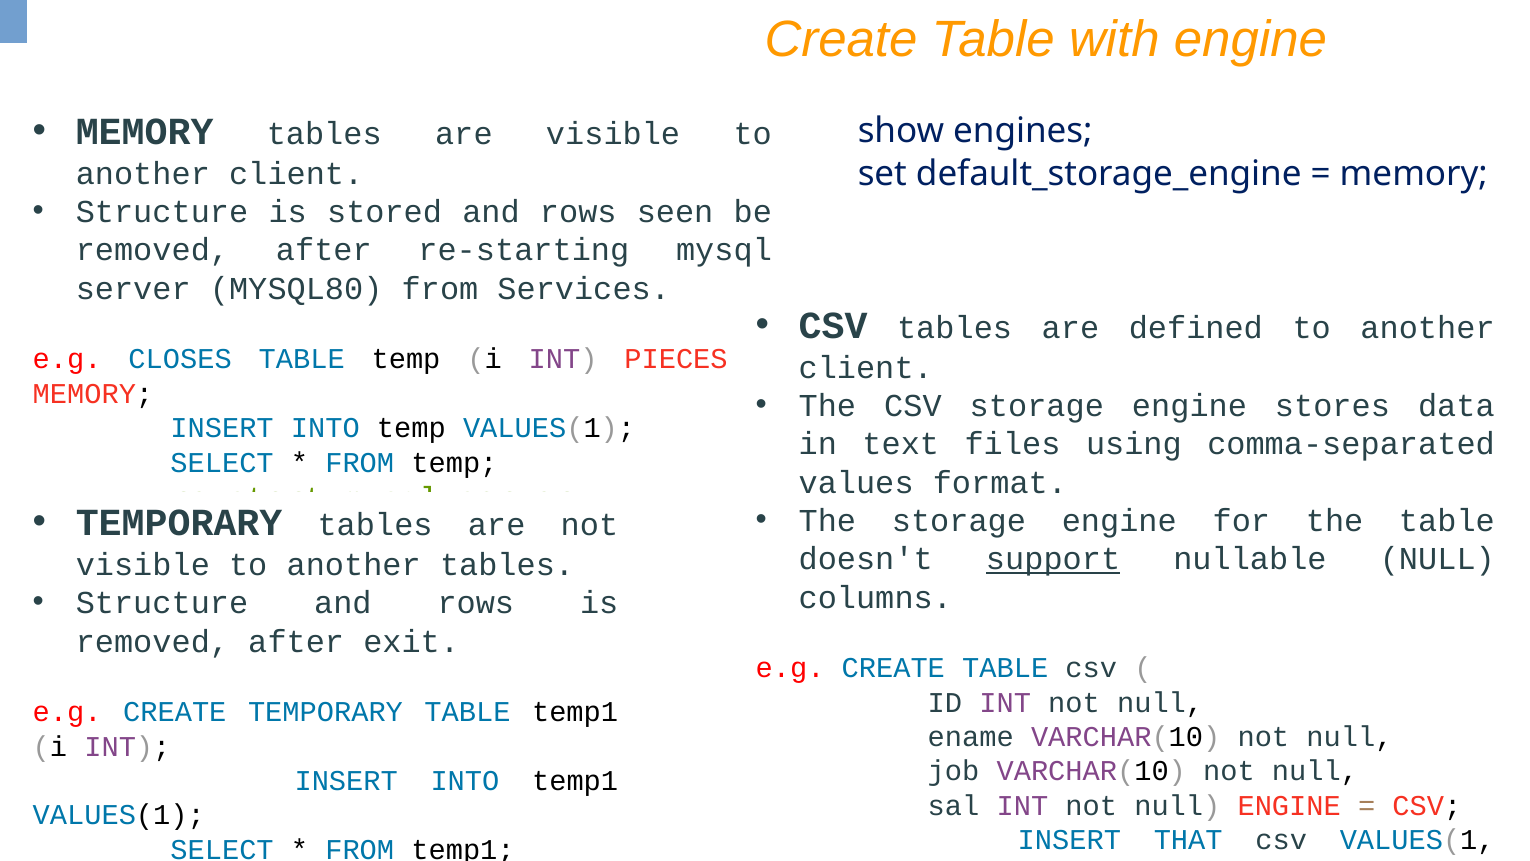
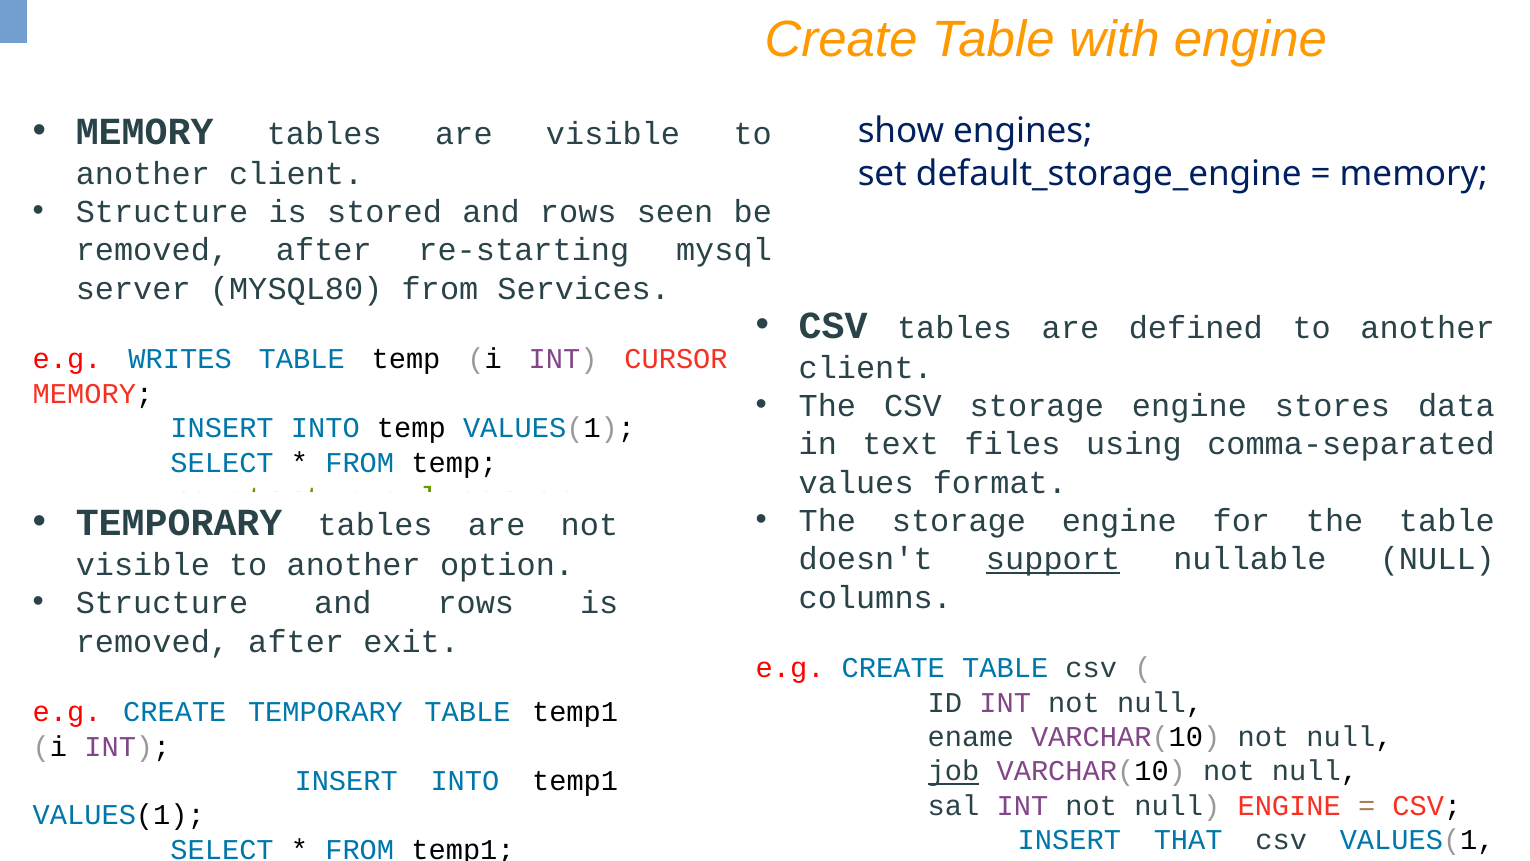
CLOSES: CLOSES -> WRITES (180, 359)
PIECES: PIECES -> CURSOR (676, 359)
another tables: tables -> option (507, 565)
job underline: none -> present (954, 771)
